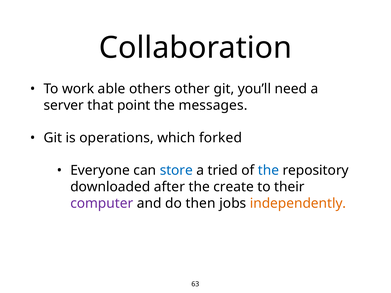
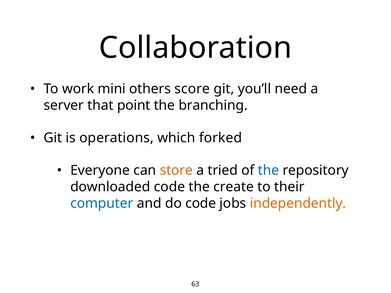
able: able -> mini (112, 89)
other: other -> score (192, 89)
messages: messages -> branching (213, 106)
store colour: blue -> orange (176, 171)
downloaded after: after -> code (169, 187)
computer colour: purple -> blue (102, 204)
do then: then -> code (201, 204)
